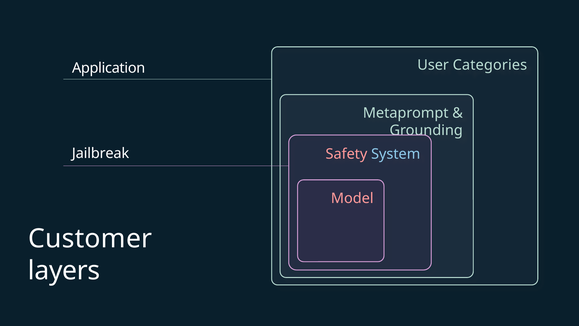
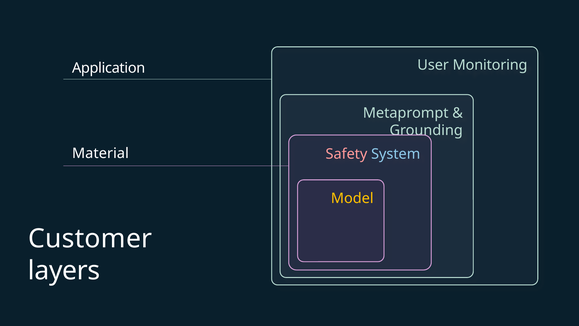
Categories: Categories -> Monitoring (490, 65)
Jailbreak: Jailbreak -> Material (100, 153)
Model colour: pink -> yellow (352, 198)
